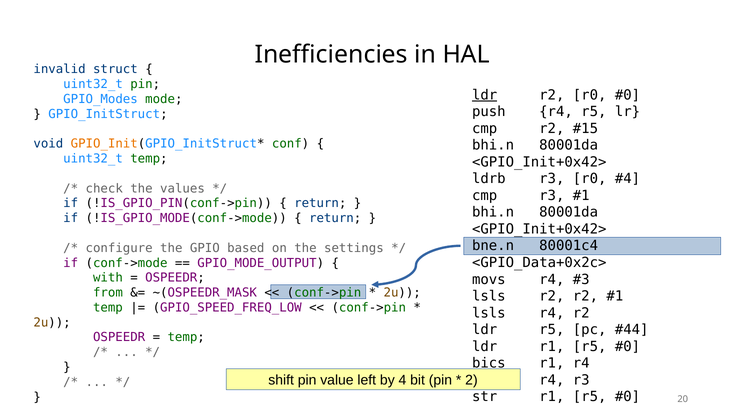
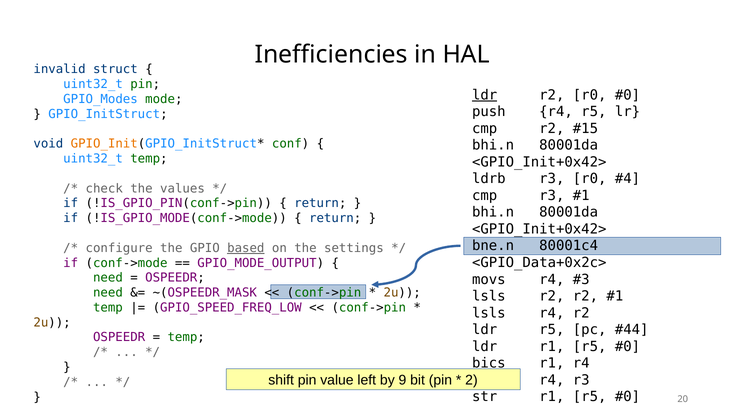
based underline: none -> present (246, 248)
with: with -> need (108, 278)
from: from -> need (108, 293)
4: 4 -> 9 (402, 380)
